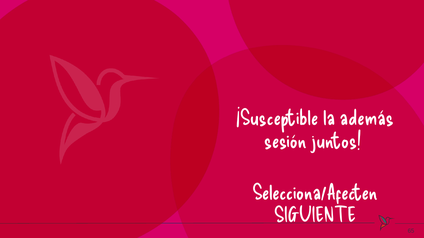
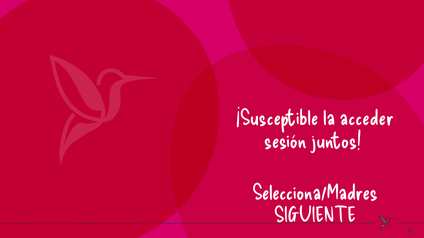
además: además -> acceder (367, 119)
Selecciona/Afecten: Selecciona/Afecten -> Selecciona/Madres (315, 193)
